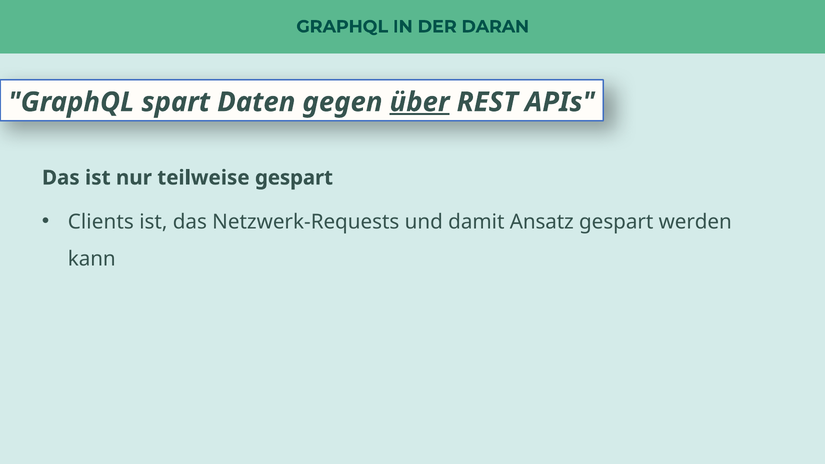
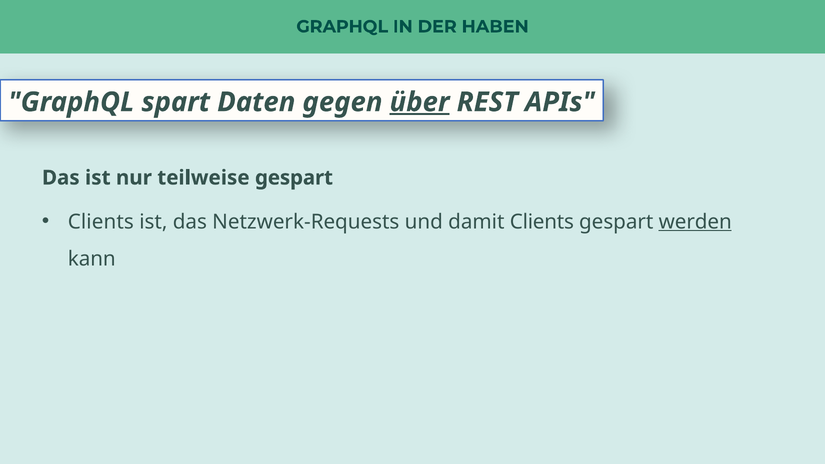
DARAN: DARAN -> HABEN (495, 27)
damit Ansatz: Ansatz -> Clients (542, 222)
werden underline: none -> present (695, 222)
